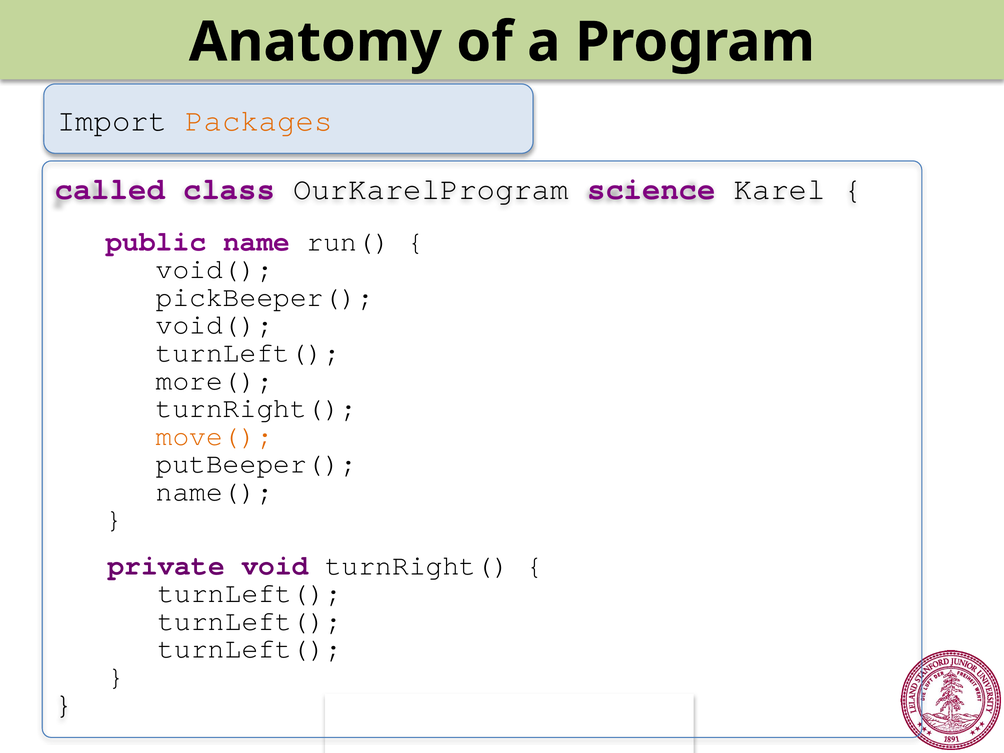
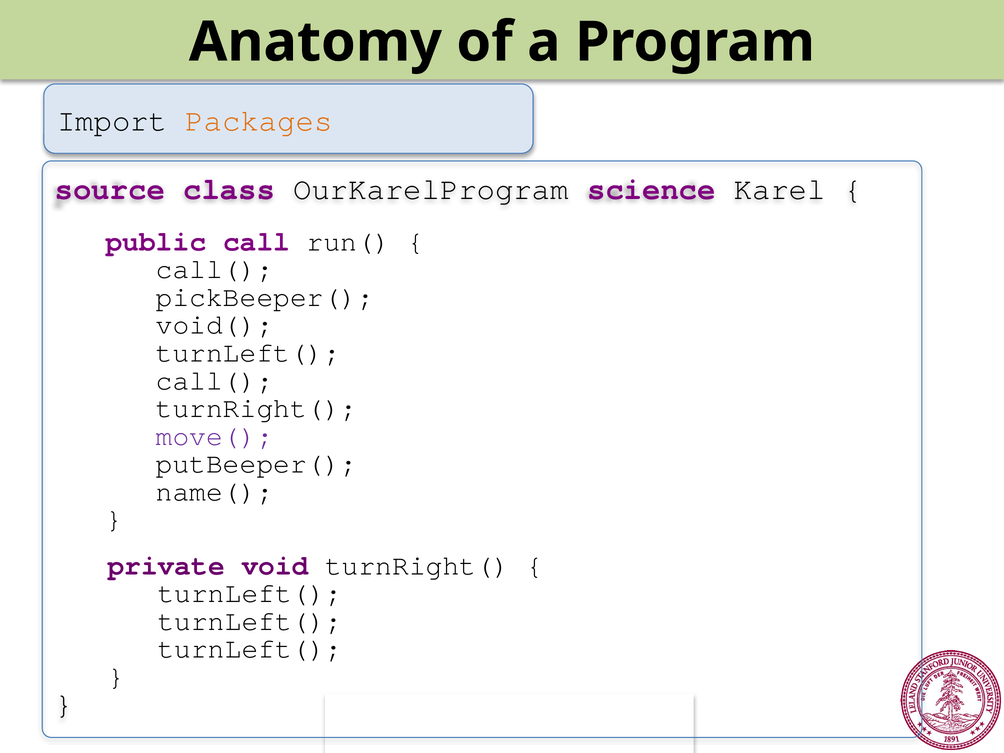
called: called -> source (110, 189)
name: name -> call (257, 241)
void(: void( -> call( (215, 269)
more(: more( -> call( (215, 380)
move( colour: orange -> purple (215, 436)
